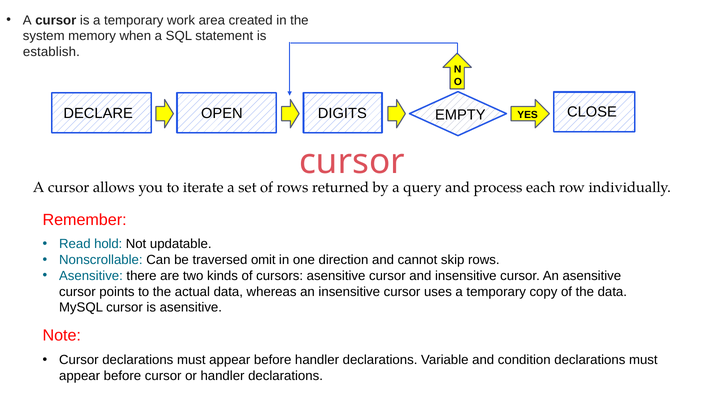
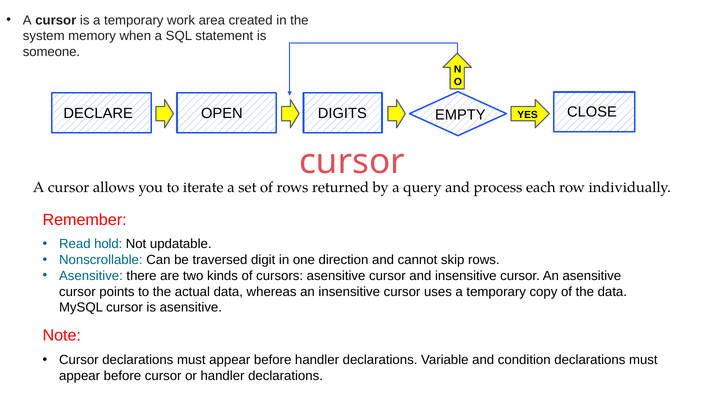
establish: establish -> someone (51, 52)
omit: omit -> digit (263, 260)
